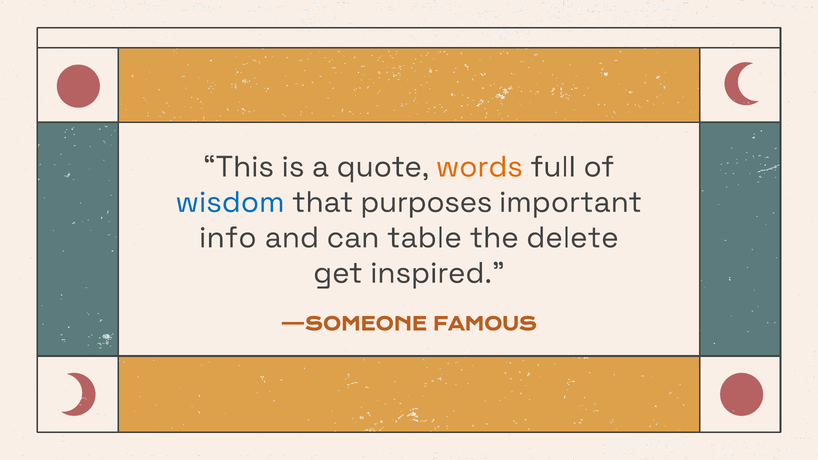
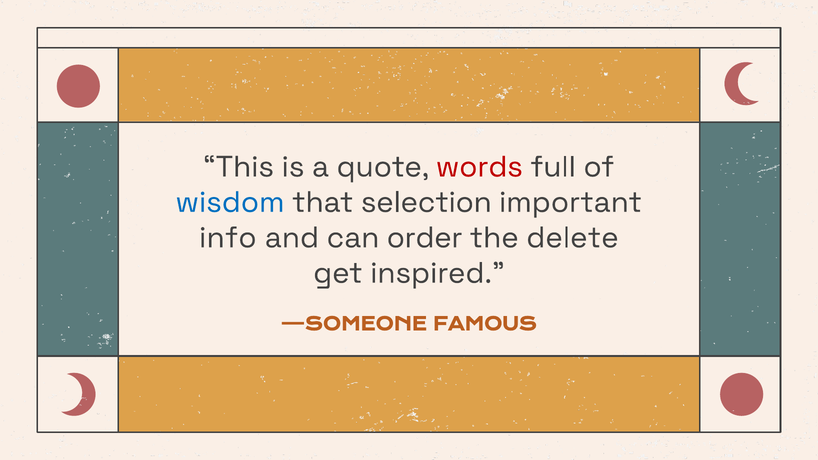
words colour: orange -> red (479, 167)
purposes: purposes -> selection (426, 202)
table: table -> order (425, 238)
